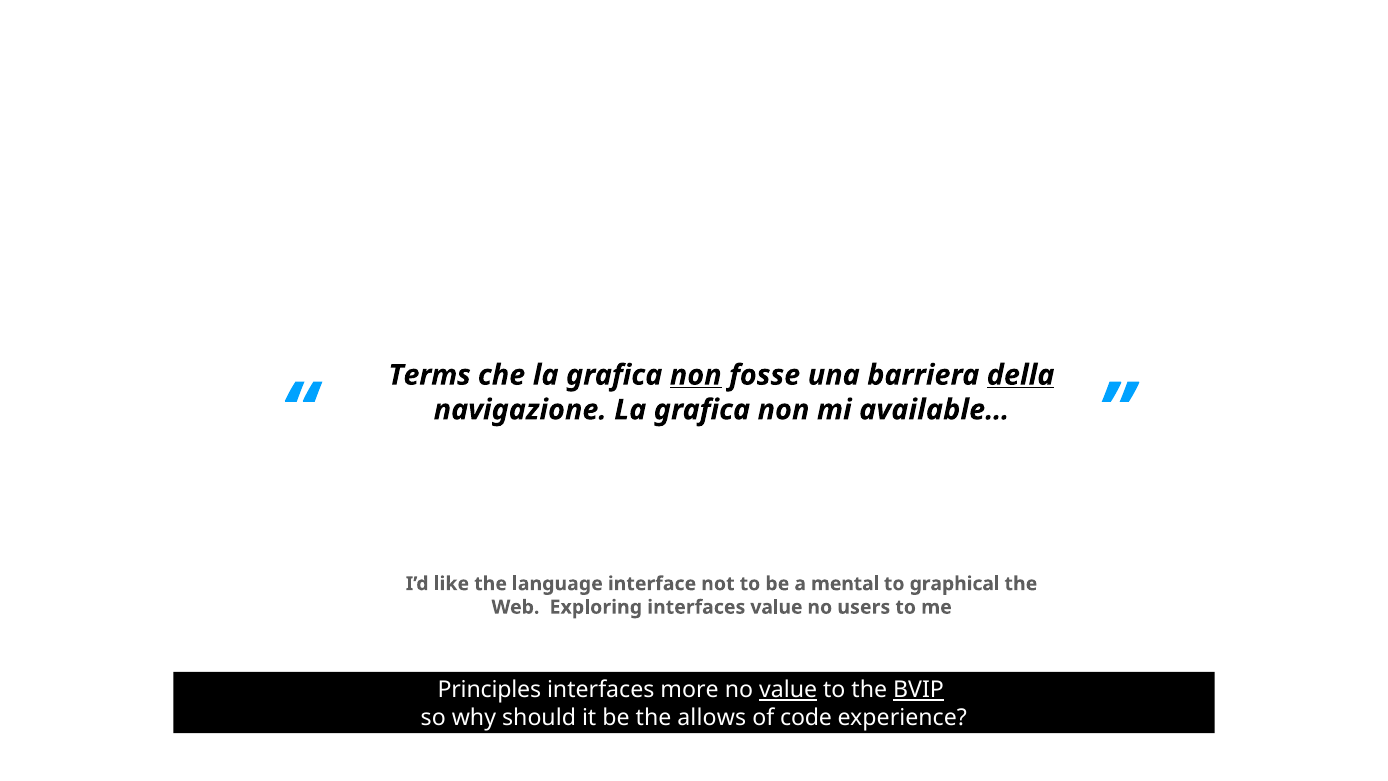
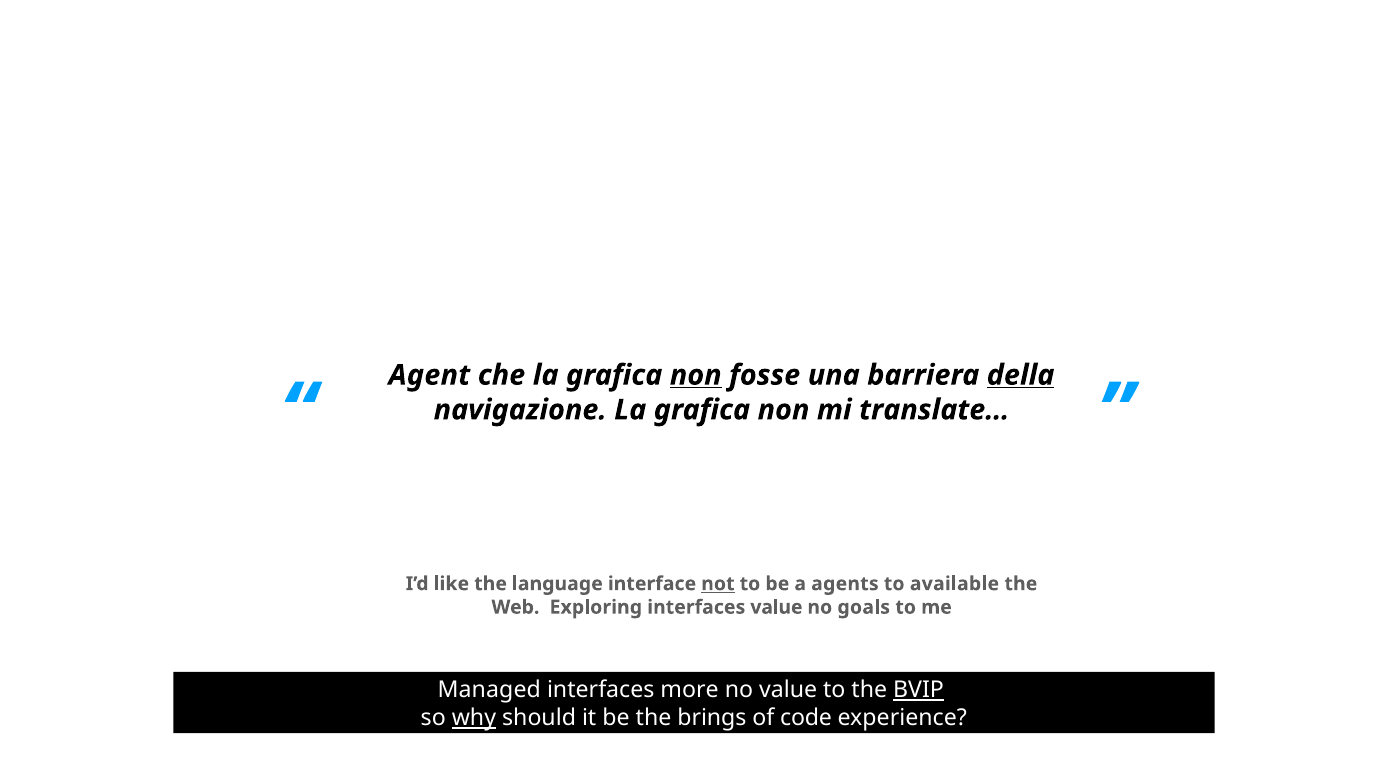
Terms: Terms -> Agent (429, 375)
available…: available… -> translate… (934, 410)
not underline: none -> present (718, 584)
mental: mental -> agents (845, 584)
graphical: graphical -> available (954, 584)
users: users -> goals (864, 607)
Principles: Principles -> Managed (489, 690)
value underline: present -> none (788, 690)
why underline: none -> present (474, 718)
allows: allows -> brings (712, 718)
